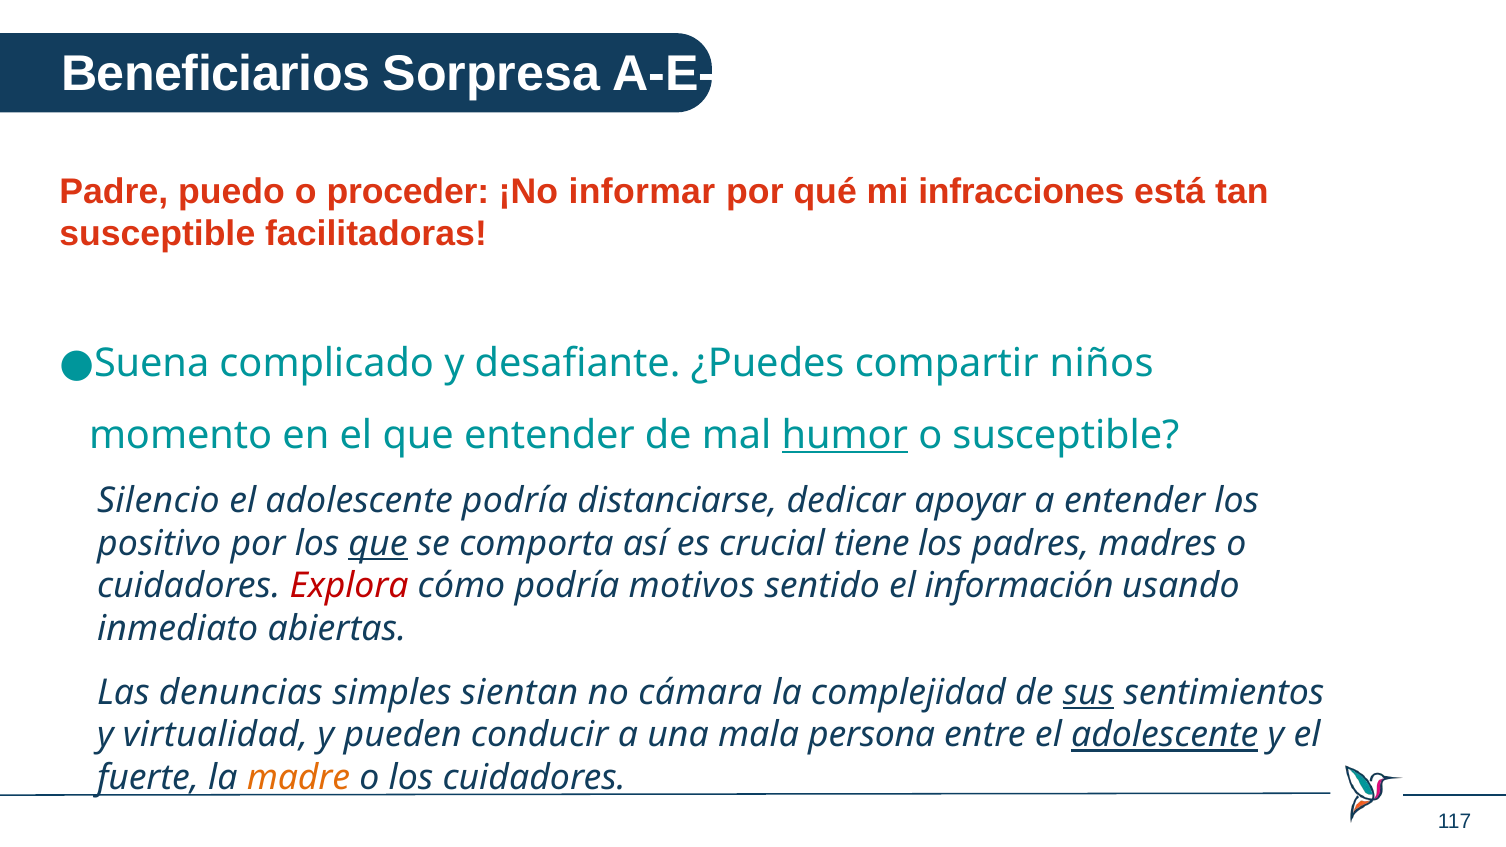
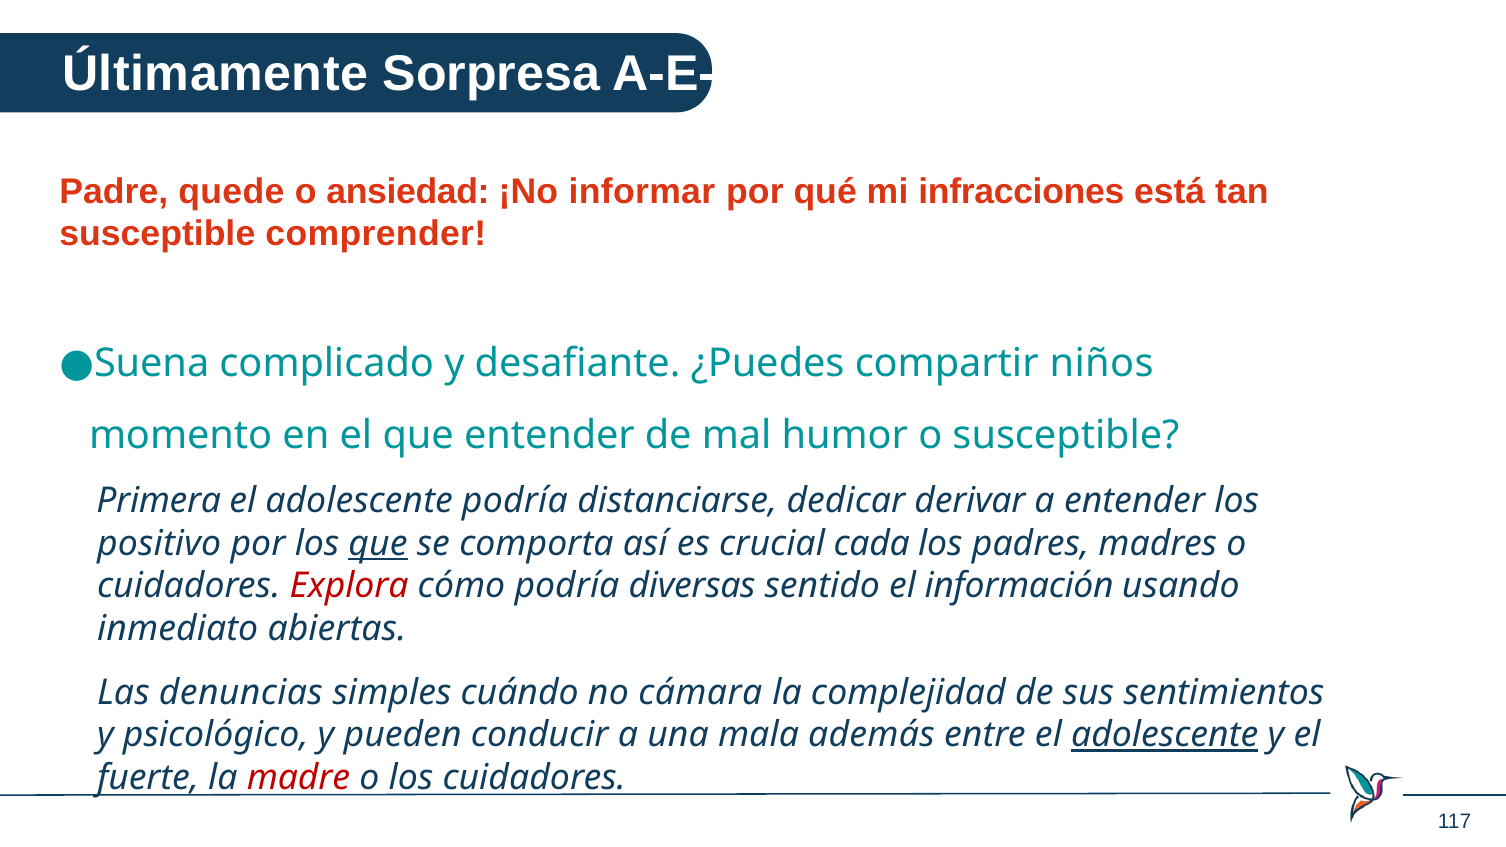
Beneficiarios: Beneficiarios -> Últimamente (215, 74)
puedo: puedo -> quede (231, 191)
proceder: proceder -> ansiedad (408, 191)
facilitadoras: facilitadoras -> comprender (376, 234)
humor underline: present -> none (845, 435)
Silencio: Silencio -> Primera (159, 501)
apoyar: apoyar -> derivar (970, 501)
tiene: tiene -> cada (872, 544)
motivos: motivos -> diversas (692, 586)
sientan: sientan -> cuándo (520, 693)
sus underline: present -> none (1088, 693)
virtualidad: virtualidad -> psicológico (216, 735)
persona: persona -> además (871, 735)
madre colour: orange -> red (298, 778)
